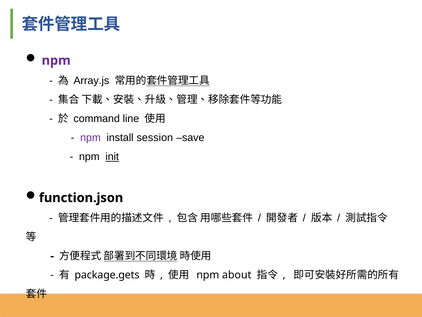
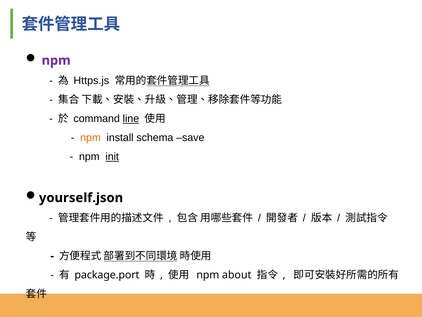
Array.js: Array.js -> Https.js (91, 81)
line underline: none -> present (131, 119)
npm colour: purple -> orange (90, 138)
session: session -> schema (155, 138)
function.json: function.json -> yourself.json (81, 198)
package.gets: package.gets -> package.port (107, 275)
